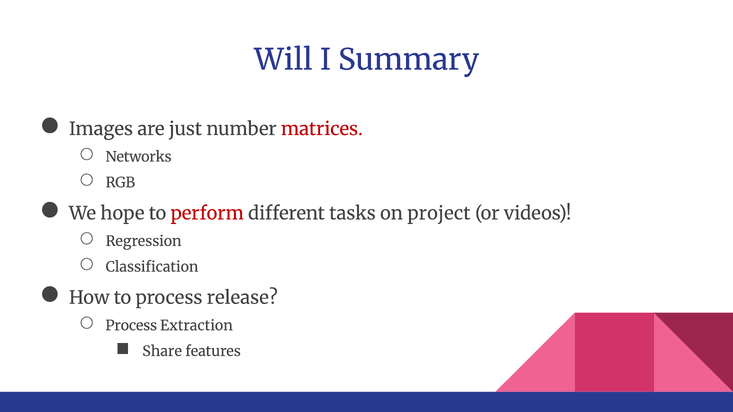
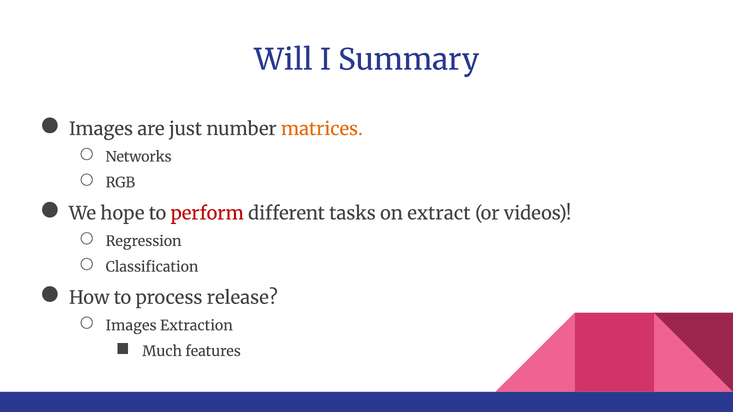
matrices colour: red -> orange (322, 129)
project: project -> extract (439, 214)
Process: Process -> Images (131, 326)
Share: Share -> Much (162, 352)
